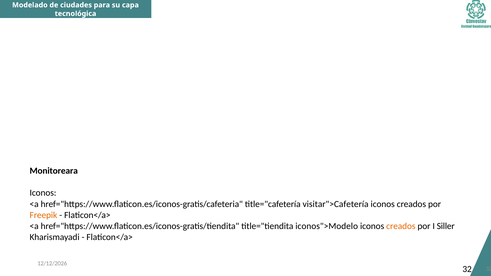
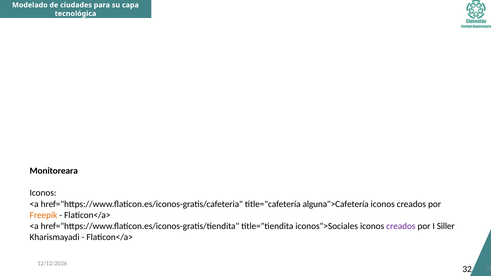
visitar">Cafetería: visitar">Cafetería -> alguna">Cafetería (336, 204)
iconos">Modelo: iconos">Modelo -> iconos">Sociales (327, 226)
creados colour: orange -> purple (401, 226)
